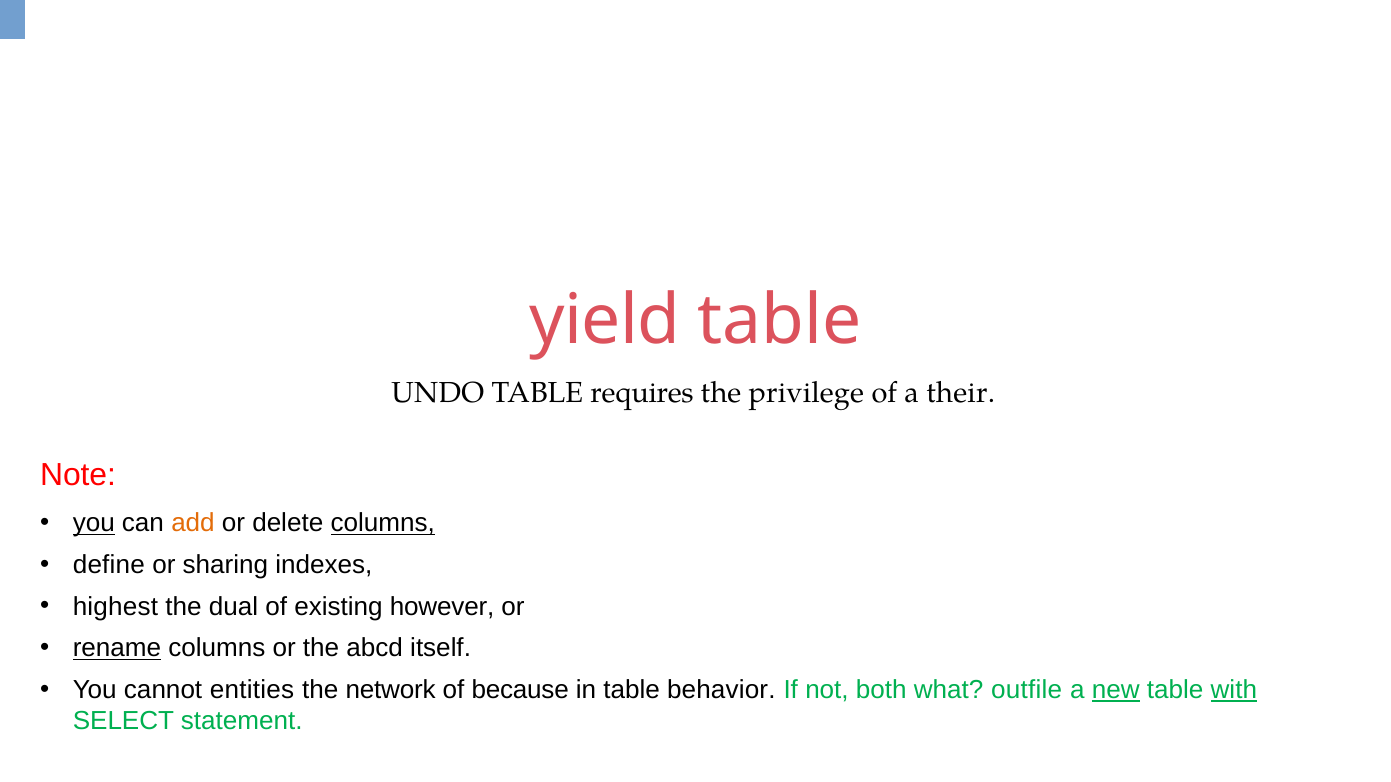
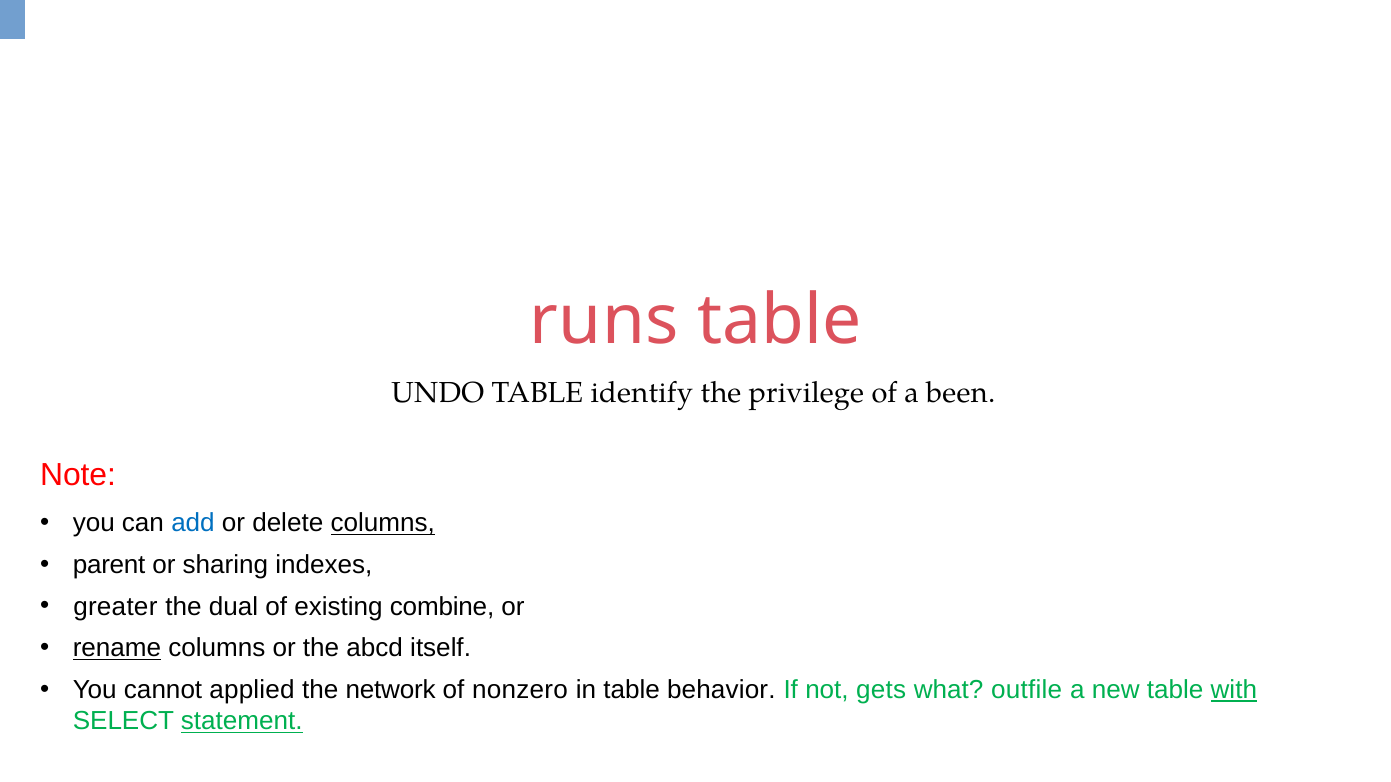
yield: yield -> runs (604, 321)
requires: requires -> identify (642, 393)
their: their -> been (961, 393)
you underline: present -> none (94, 523)
add colour: orange -> blue (193, 523)
define: define -> parent (109, 565)
highest: highest -> greater (115, 607)
however: however -> combine (442, 607)
entities: entities -> applied (252, 690)
because: because -> nonzero (520, 690)
both: both -> gets (881, 690)
new underline: present -> none (1116, 690)
statement underline: none -> present (242, 722)
